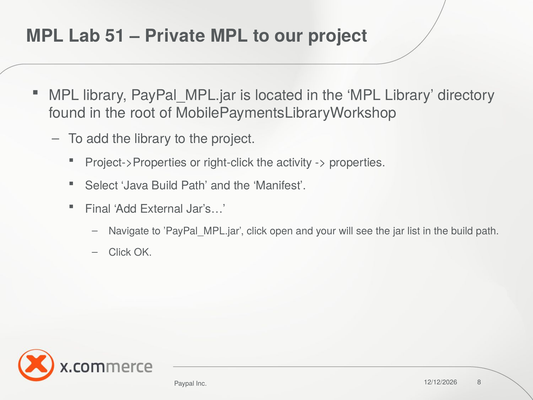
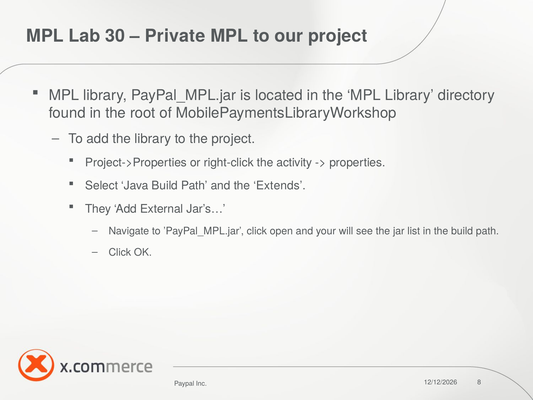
51: 51 -> 30 (115, 36)
Manifest: Manifest -> Extends (280, 186)
Final: Final -> They (98, 209)
